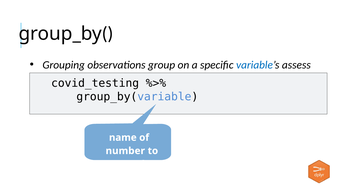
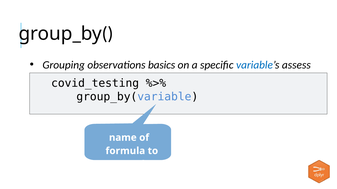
observations group: group -> basics (162, 65)
number: number -> formula (125, 151)
